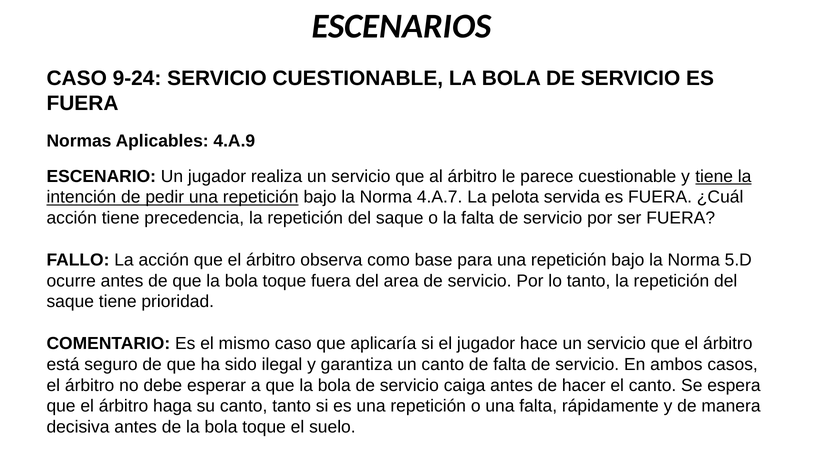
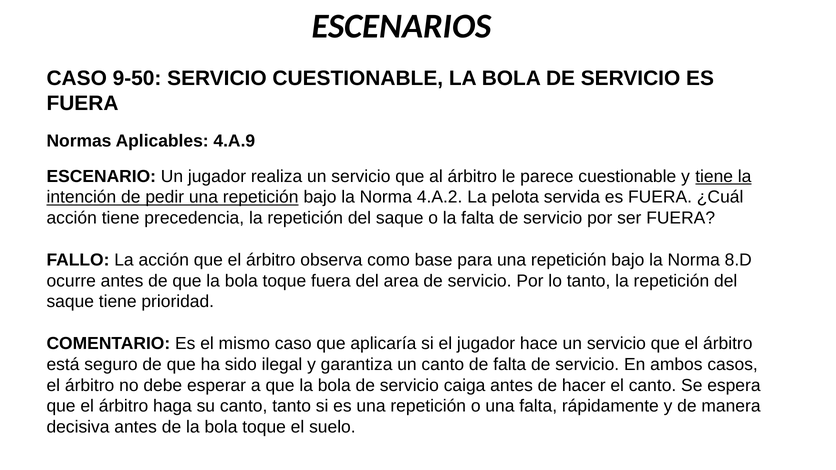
9-24: 9-24 -> 9-50 (137, 78)
4.A.7: 4.A.7 -> 4.A.2 (440, 197)
5.D: 5.D -> 8.D (738, 260)
